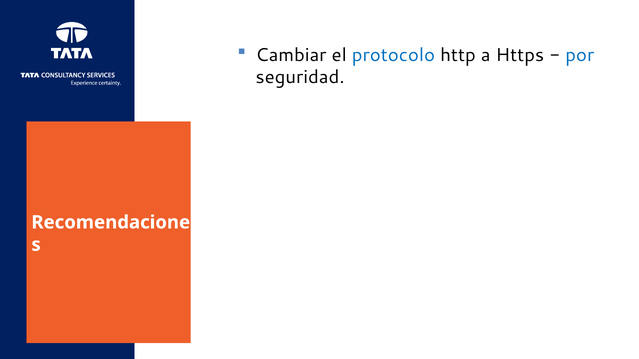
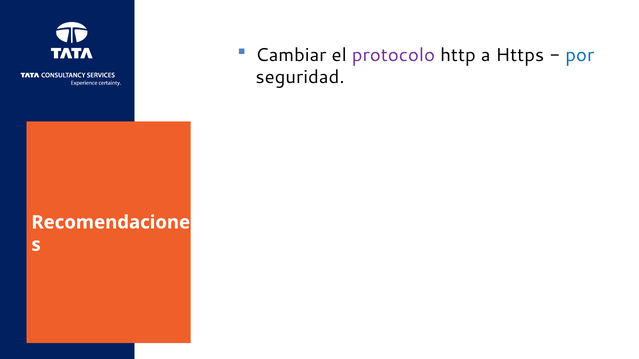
protocolo colour: blue -> purple (393, 55)
